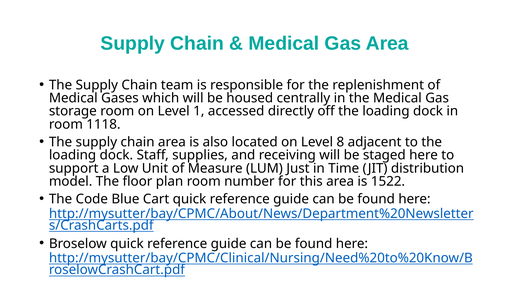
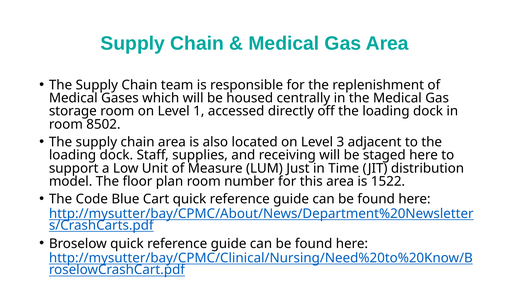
1118: 1118 -> 8502 (103, 124)
8: 8 -> 3 (340, 142)
